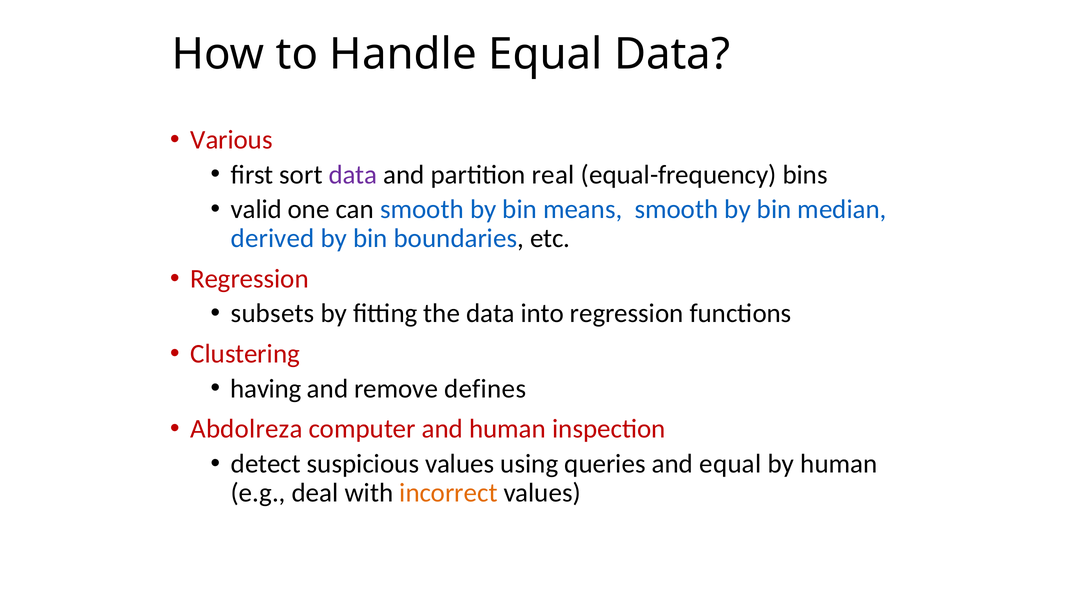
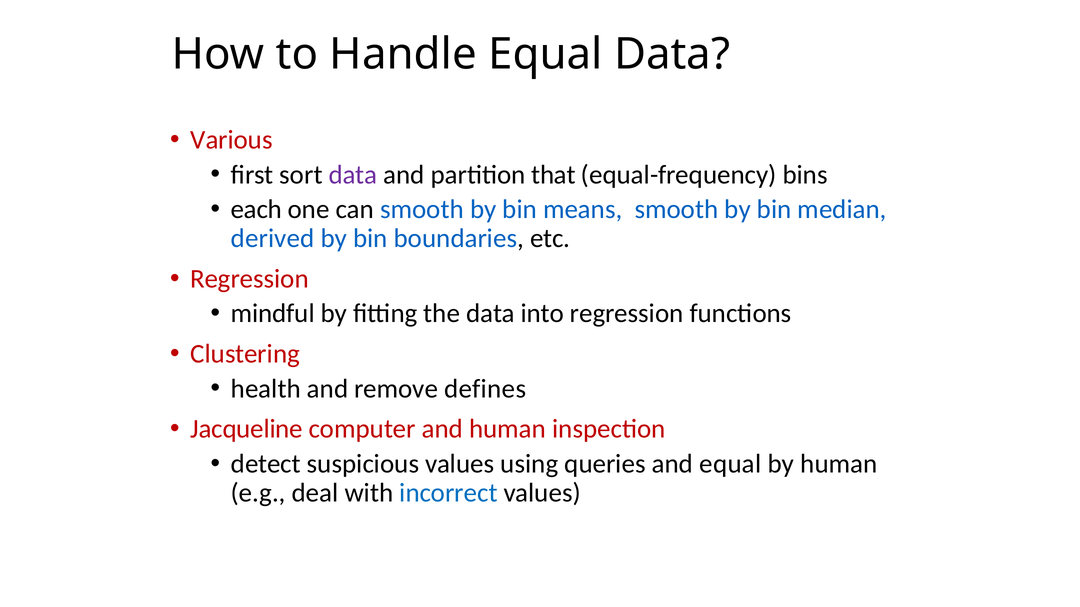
real: real -> that (553, 175)
valid: valid -> each (256, 209)
subsets: subsets -> mindful (273, 314)
having: having -> health (266, 389)
Abdolreza: Abdolreza -> Jacqueline (247, 429)
incorrect colour: orange -> blue (448, 493)
